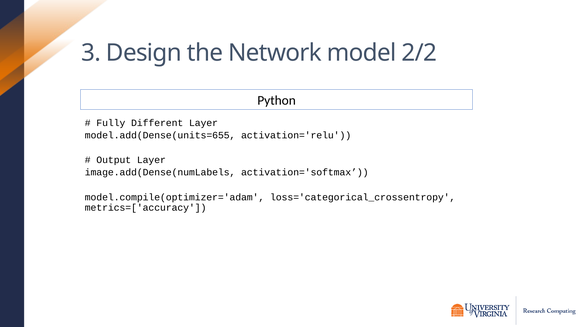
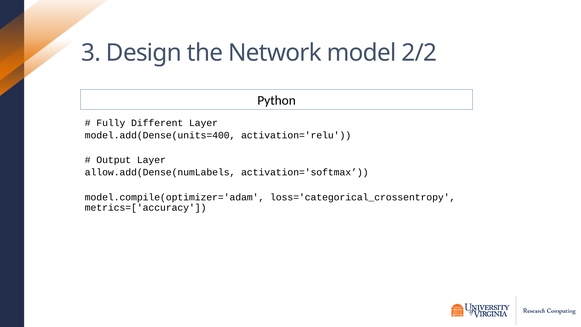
model.add(Dense(units=655: model.add(Dense(units=655 -> model.add(Dense(units=400 (160, 135)
image.add(Dense(numLabels: image.add(Dense(numLabels -> allow.add(Dense(numLabels (160, 172)
